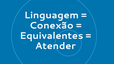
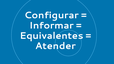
Linguagem: Linguagem -> Configurar (51, 15)
Conexão: Conexão -> Informar (51, 26)
